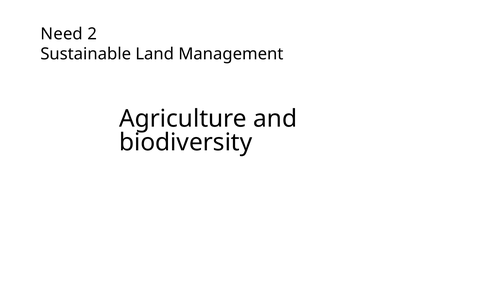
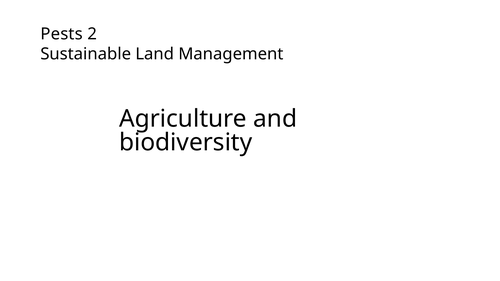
Need: Need -> Pests (62, 34)
